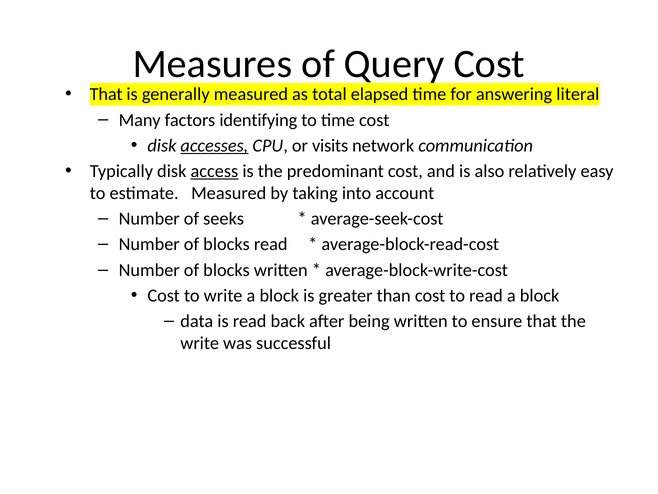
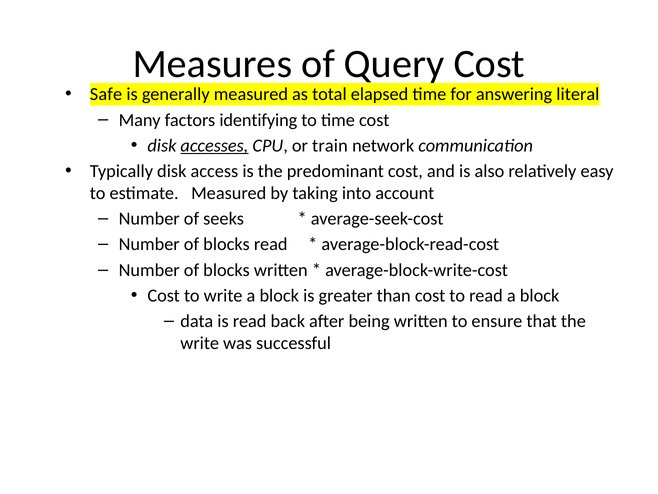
That: That -> Safe (106, 94)
visits: visits -> train (330, 145)
access underline: present -> none (214, 171)
